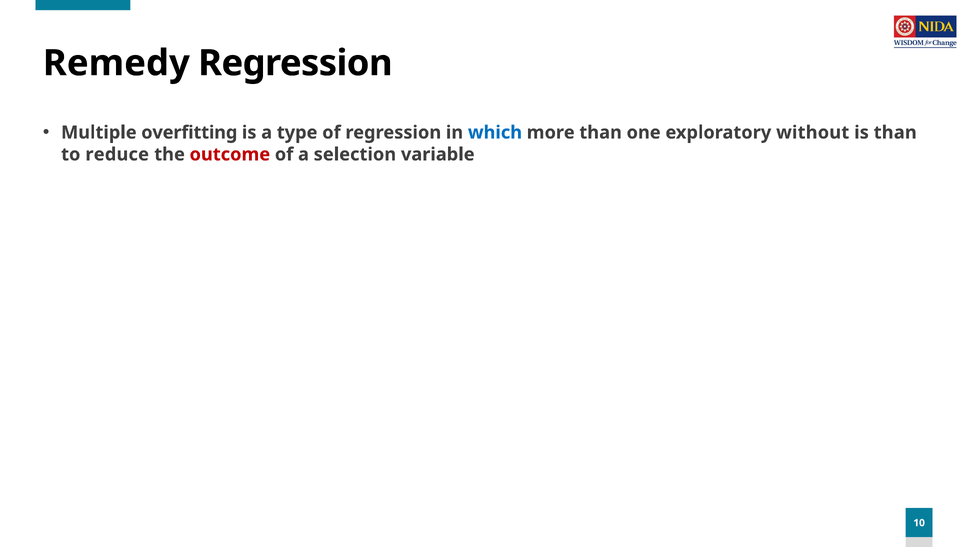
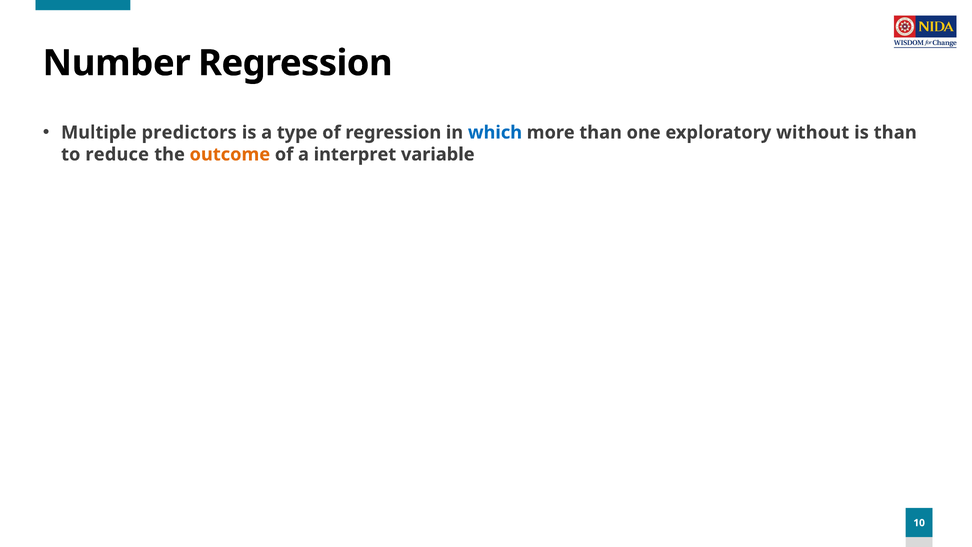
Remedy: Remedy -> Number (117, 63)
overfitting: overfitting -> predictors (189, 132)
outcome colour: red -> orange (230, 154)
selection: selection -> interpret (355, 154)
